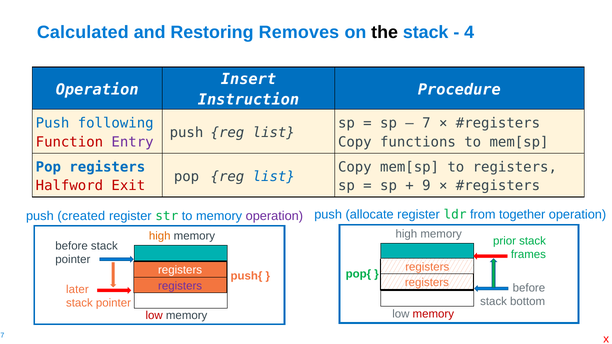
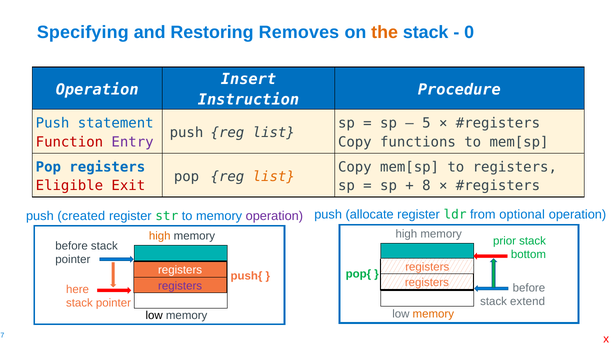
Calculated: Calculated -> Specifying (83, 32)
the colour: black -> orange (385, 32)
4: 4 -> 0 (469, 32)
following: following -> statement (116, 123)
7: 7 -> 5 (426, 123)
list colour: blue -> orange (274, 177)
Halfword: Halfword -> Eligible (69, 186)
9: 9 -> 8 (426, 186)
together: together -> optional (522, 215)
frames: frames -> bottom (528, 255)
later: later -> here (77, 289)
bottom: bottom -> extend (528, 302)
memory colour: red -> orange (433, 314)
low colour: red -> black (154, 316)
